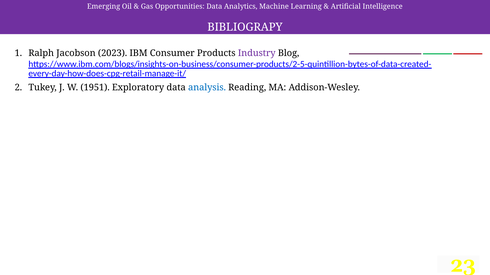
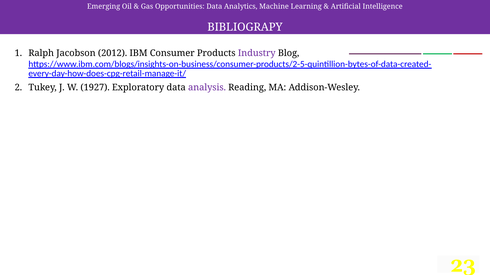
2023: 2023 -> 2012 (113, 53)
1951: 1951 -> 1927 (95, 88)
analysis colour: blue -> purple (207, 88)
